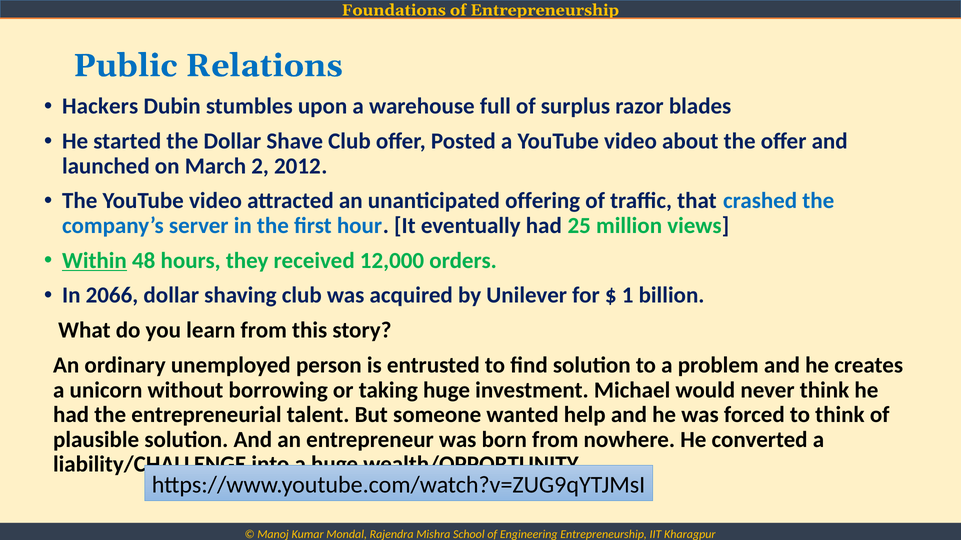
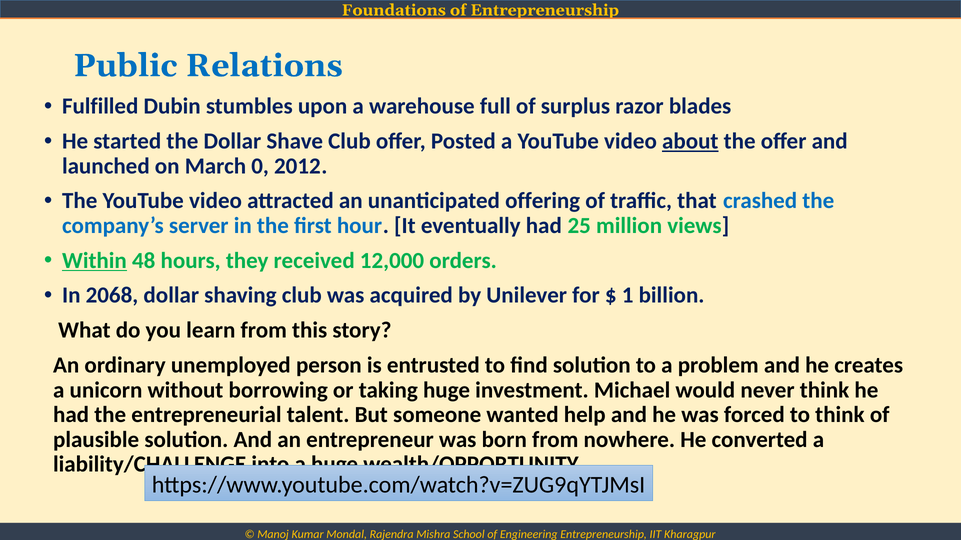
Hackers: Hackers -> Fulfilled (100, 107)
about underline: none -> present (690, 141)
2: 2 -> 0 (260, 166)
2066: 2066 -> 2068 (112, 296)
